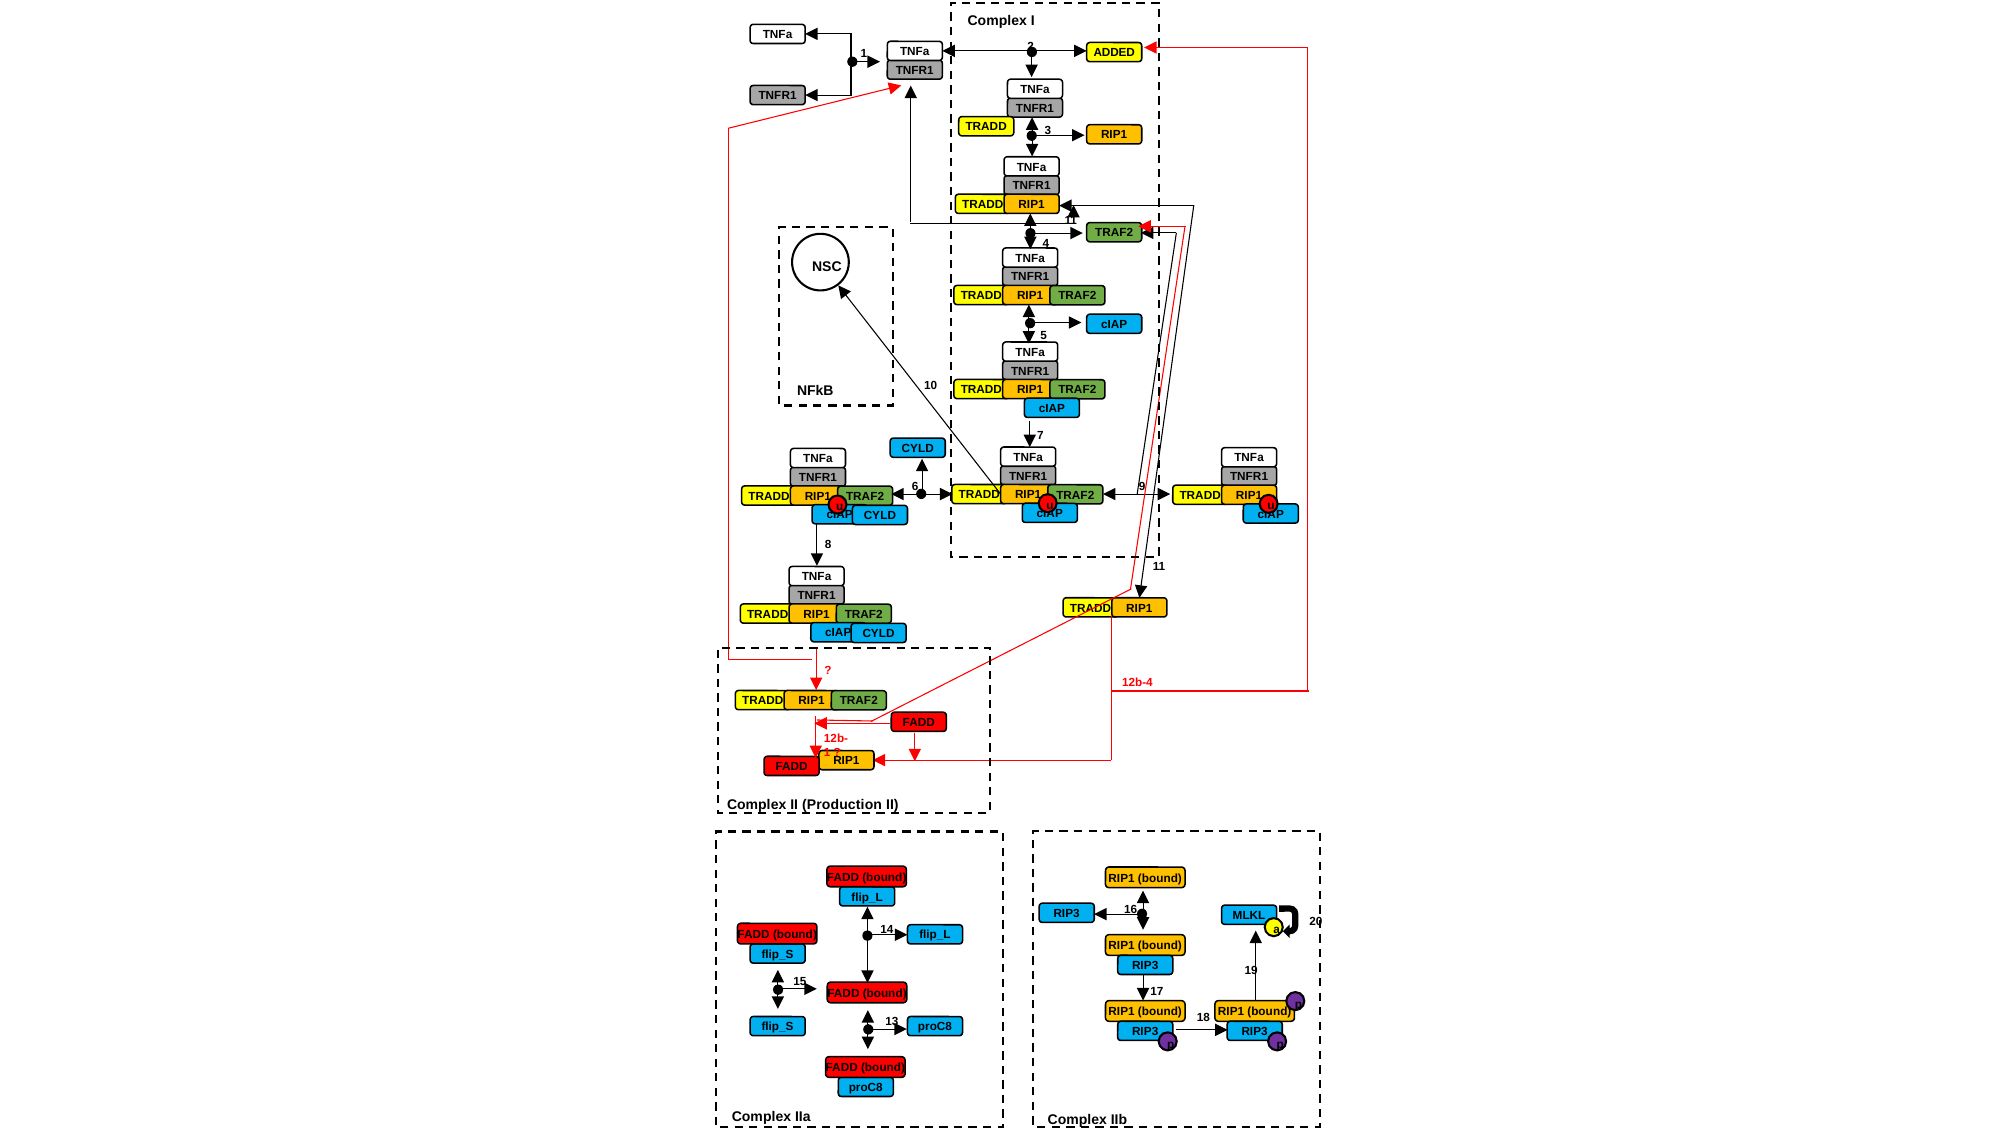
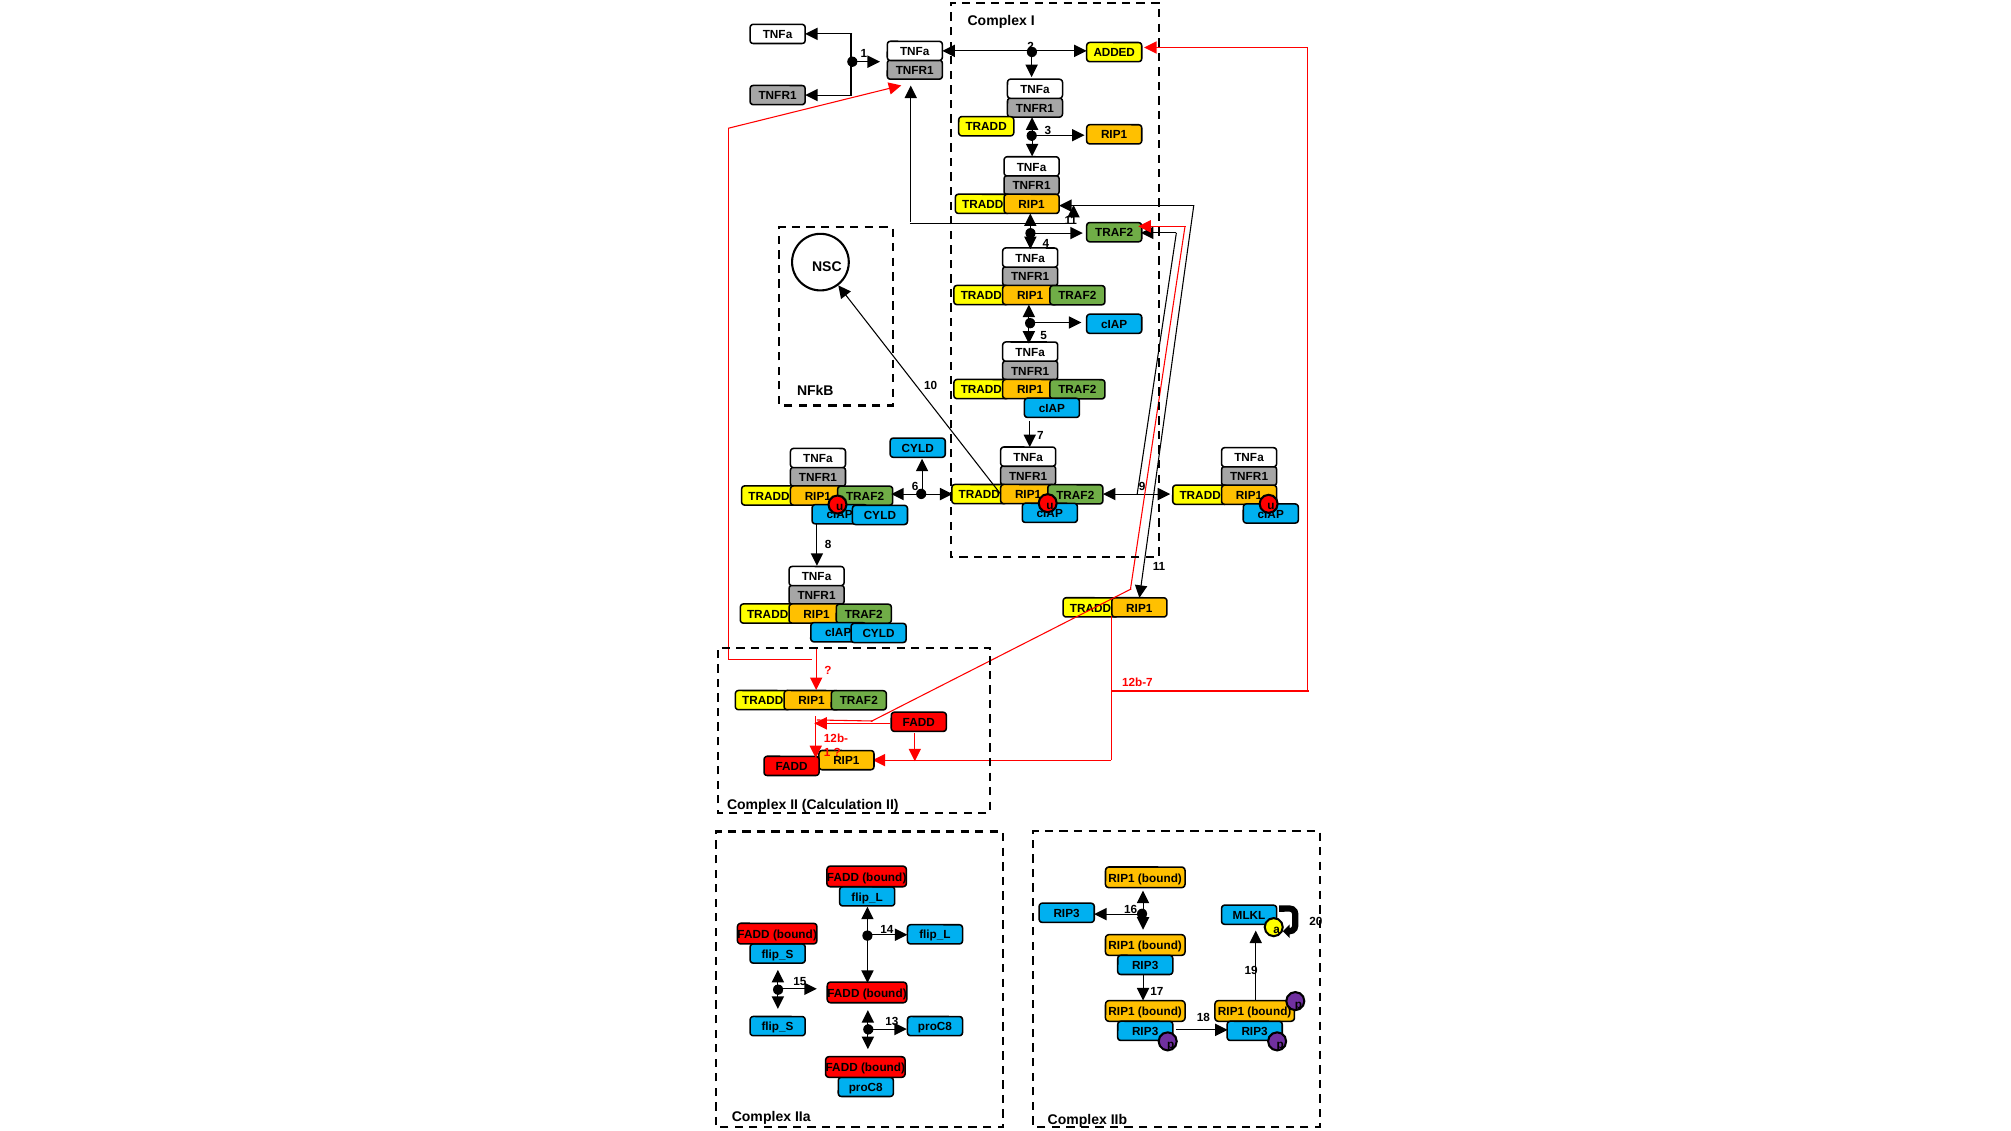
12b-4: 12b-4 -> 12b-7 (1137, 683)
Production: Production -> Calculation (842, 805)
